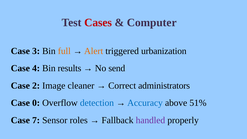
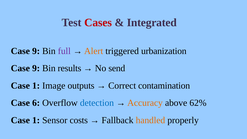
Computer: Computer -> Integrated (152, 22)
3: 3 -> 9 (36, 51)
full colour: orange -> purple (64, 51)
4: 4 -> 9 (36, 68)
2: 2 -> 1 (36, 86)
cleaner: cleaner -> outputs (81, 86)
administrators: administrators -> contamination (164, 86)
0: 0 -> 6 (36, 103)
Accuracy colour: blue -> orange (145, 103)
51%: 51% -> 62% (198, 103)
7: 7 -> 1 (36, 120)
roles: roles -> costs (79, 120)
handled colour: purple -> orange (150, 120)
